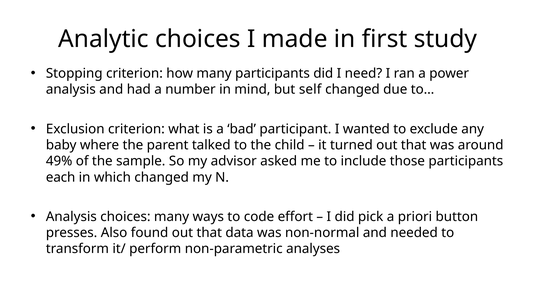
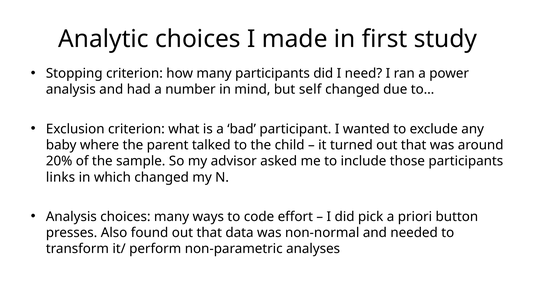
49%: 49% -> 20% (59, 161)
each: each -> links (61, 177)
